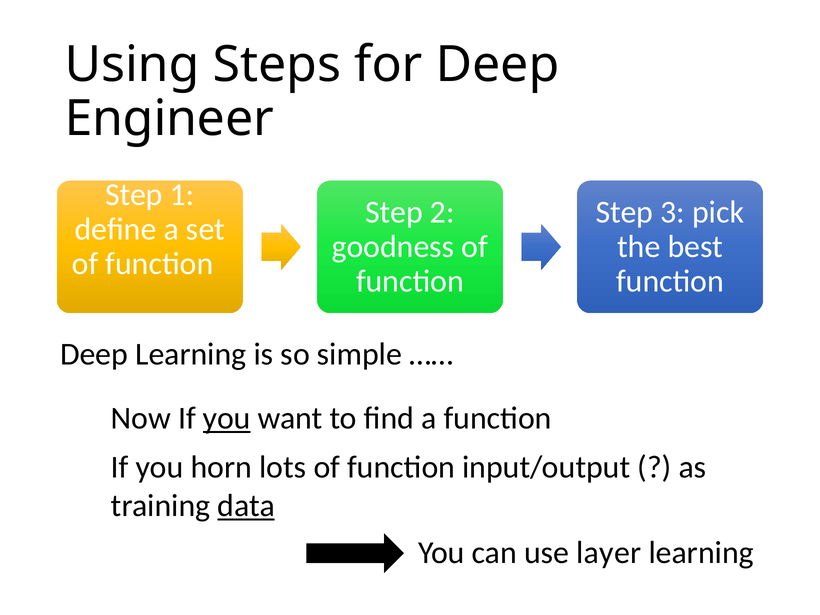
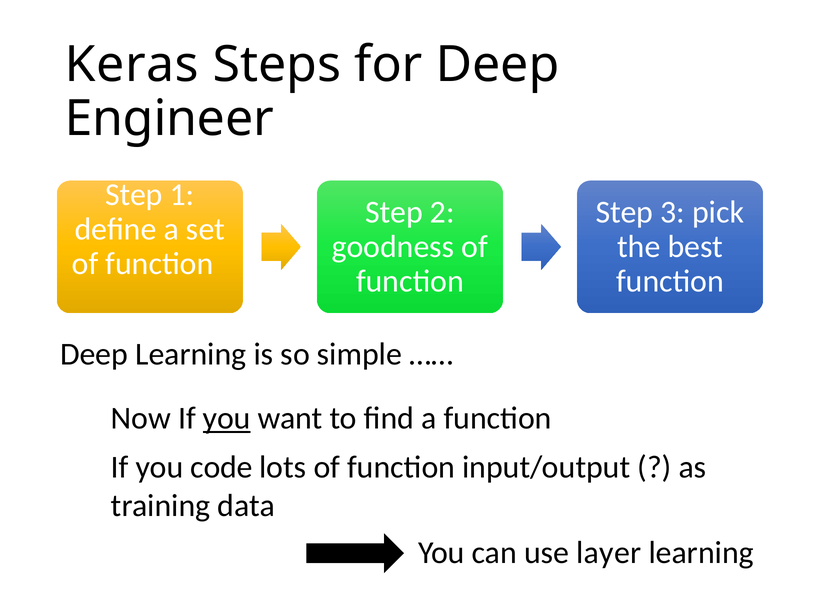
Using: Using -> Keras (132, 65)
horn: horn -> code (221, 467)
data underline: present -> none (246, 506)
